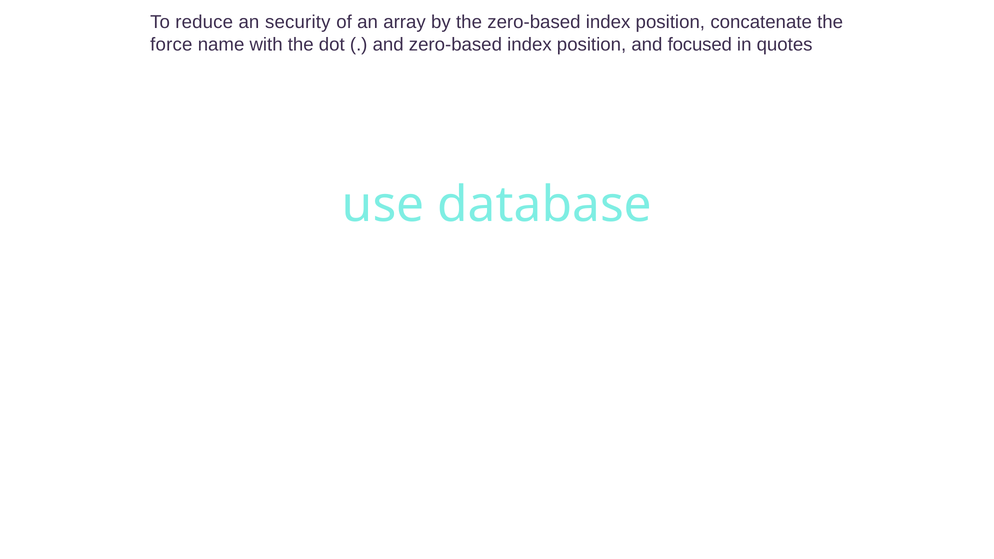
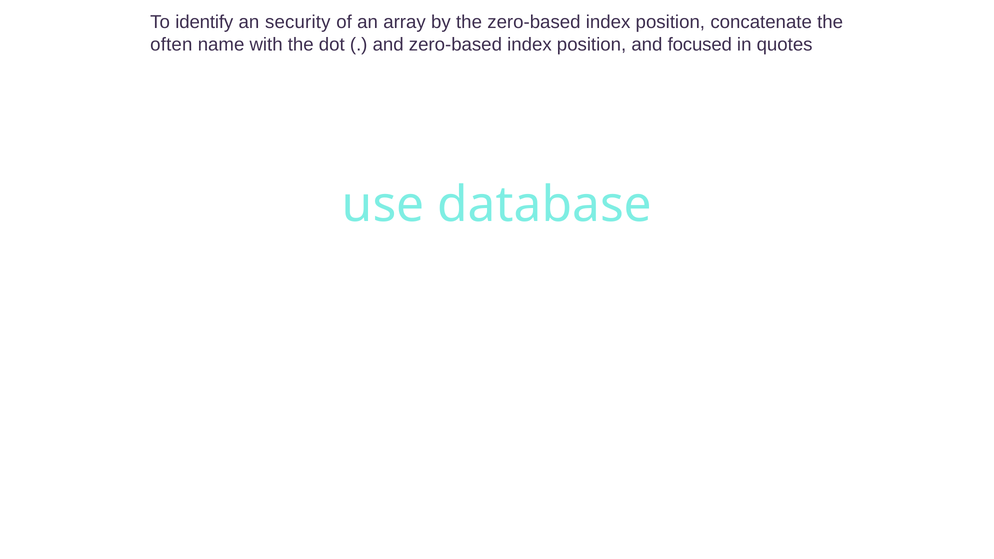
reduce: reduce -> identify (204, 22)
force: force -> often (171, 45)
